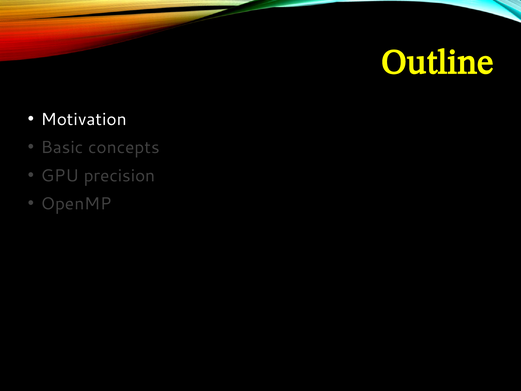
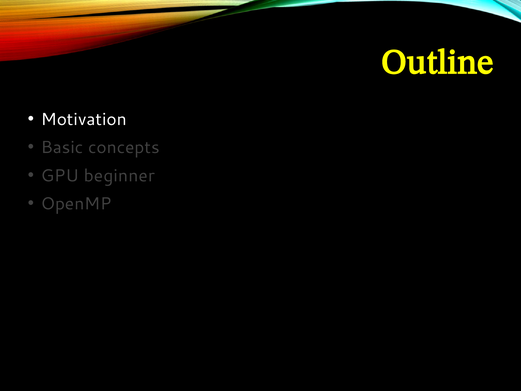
precision: precision -> beginner (119, 176)
